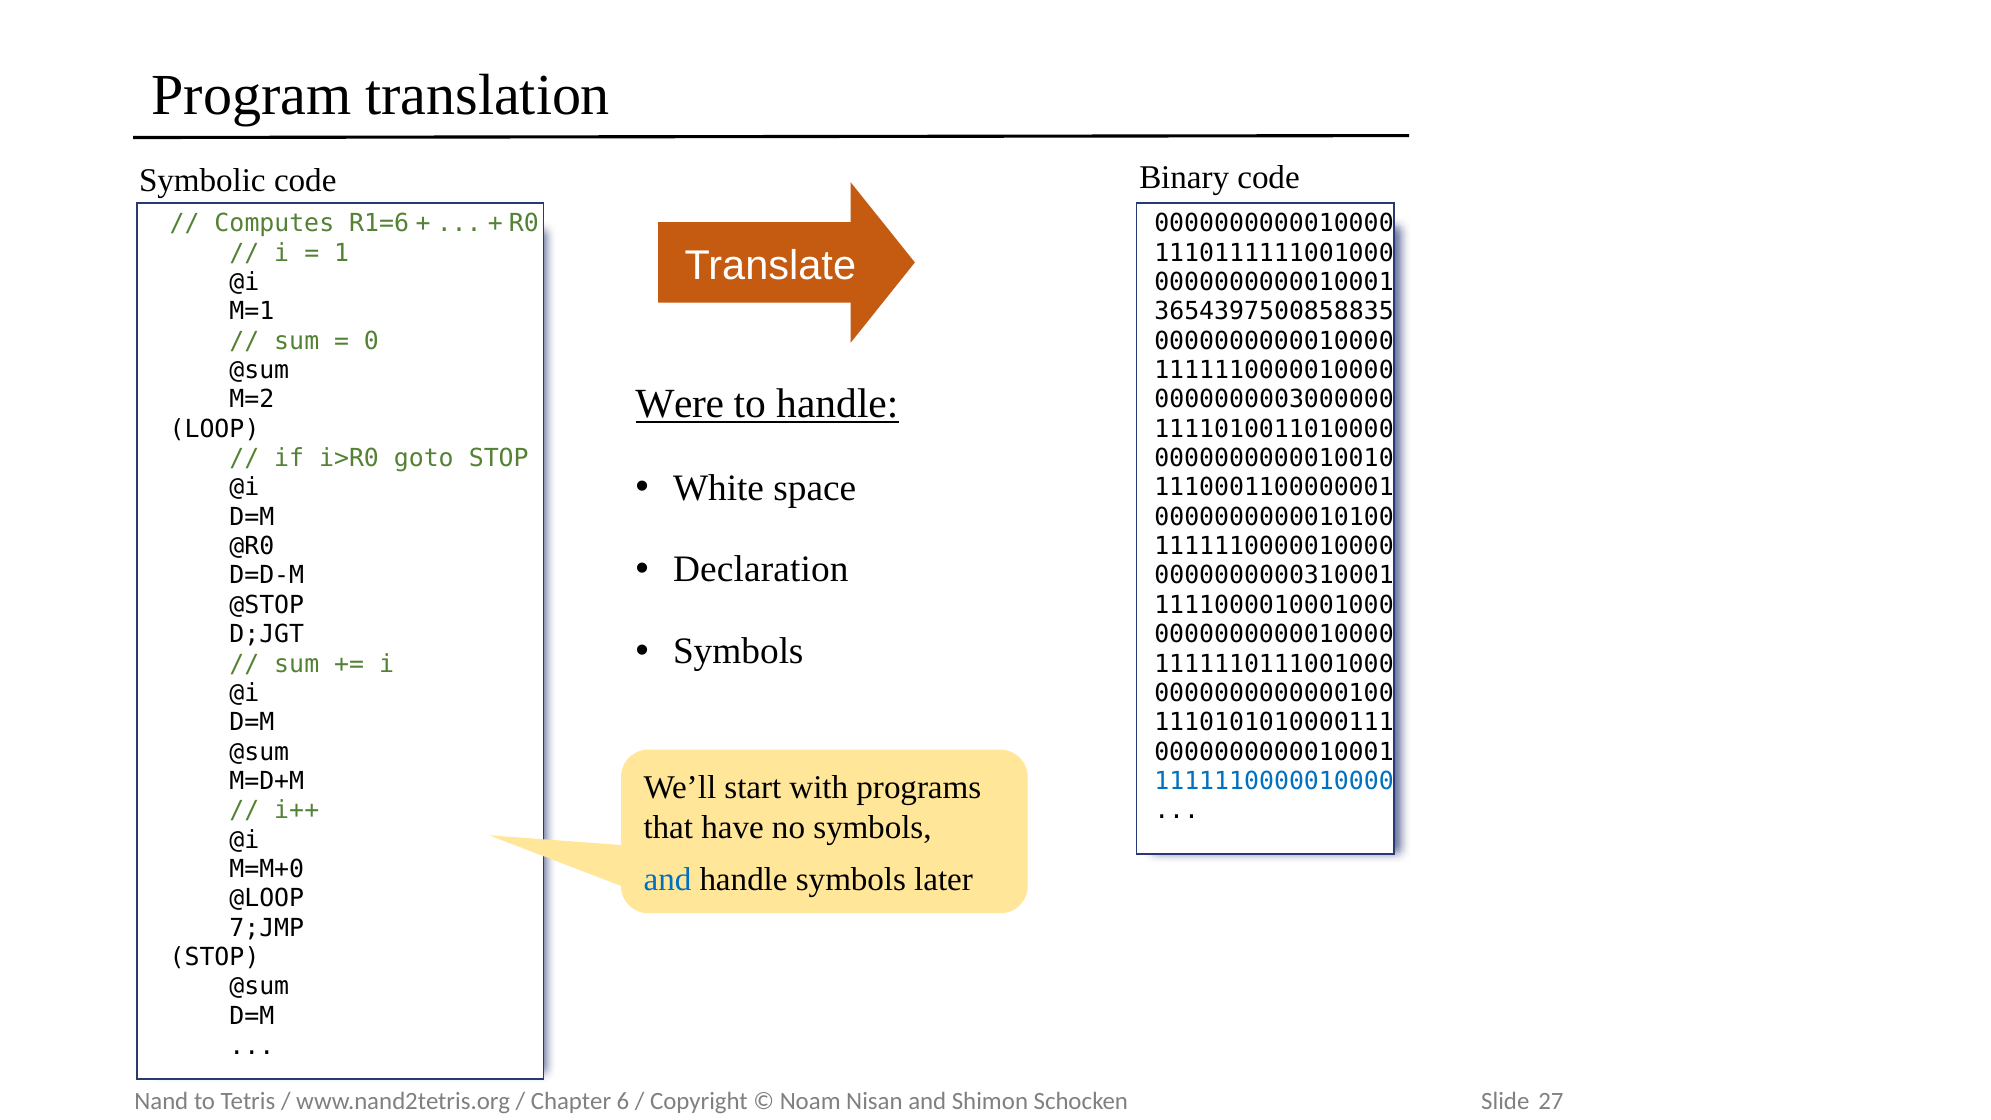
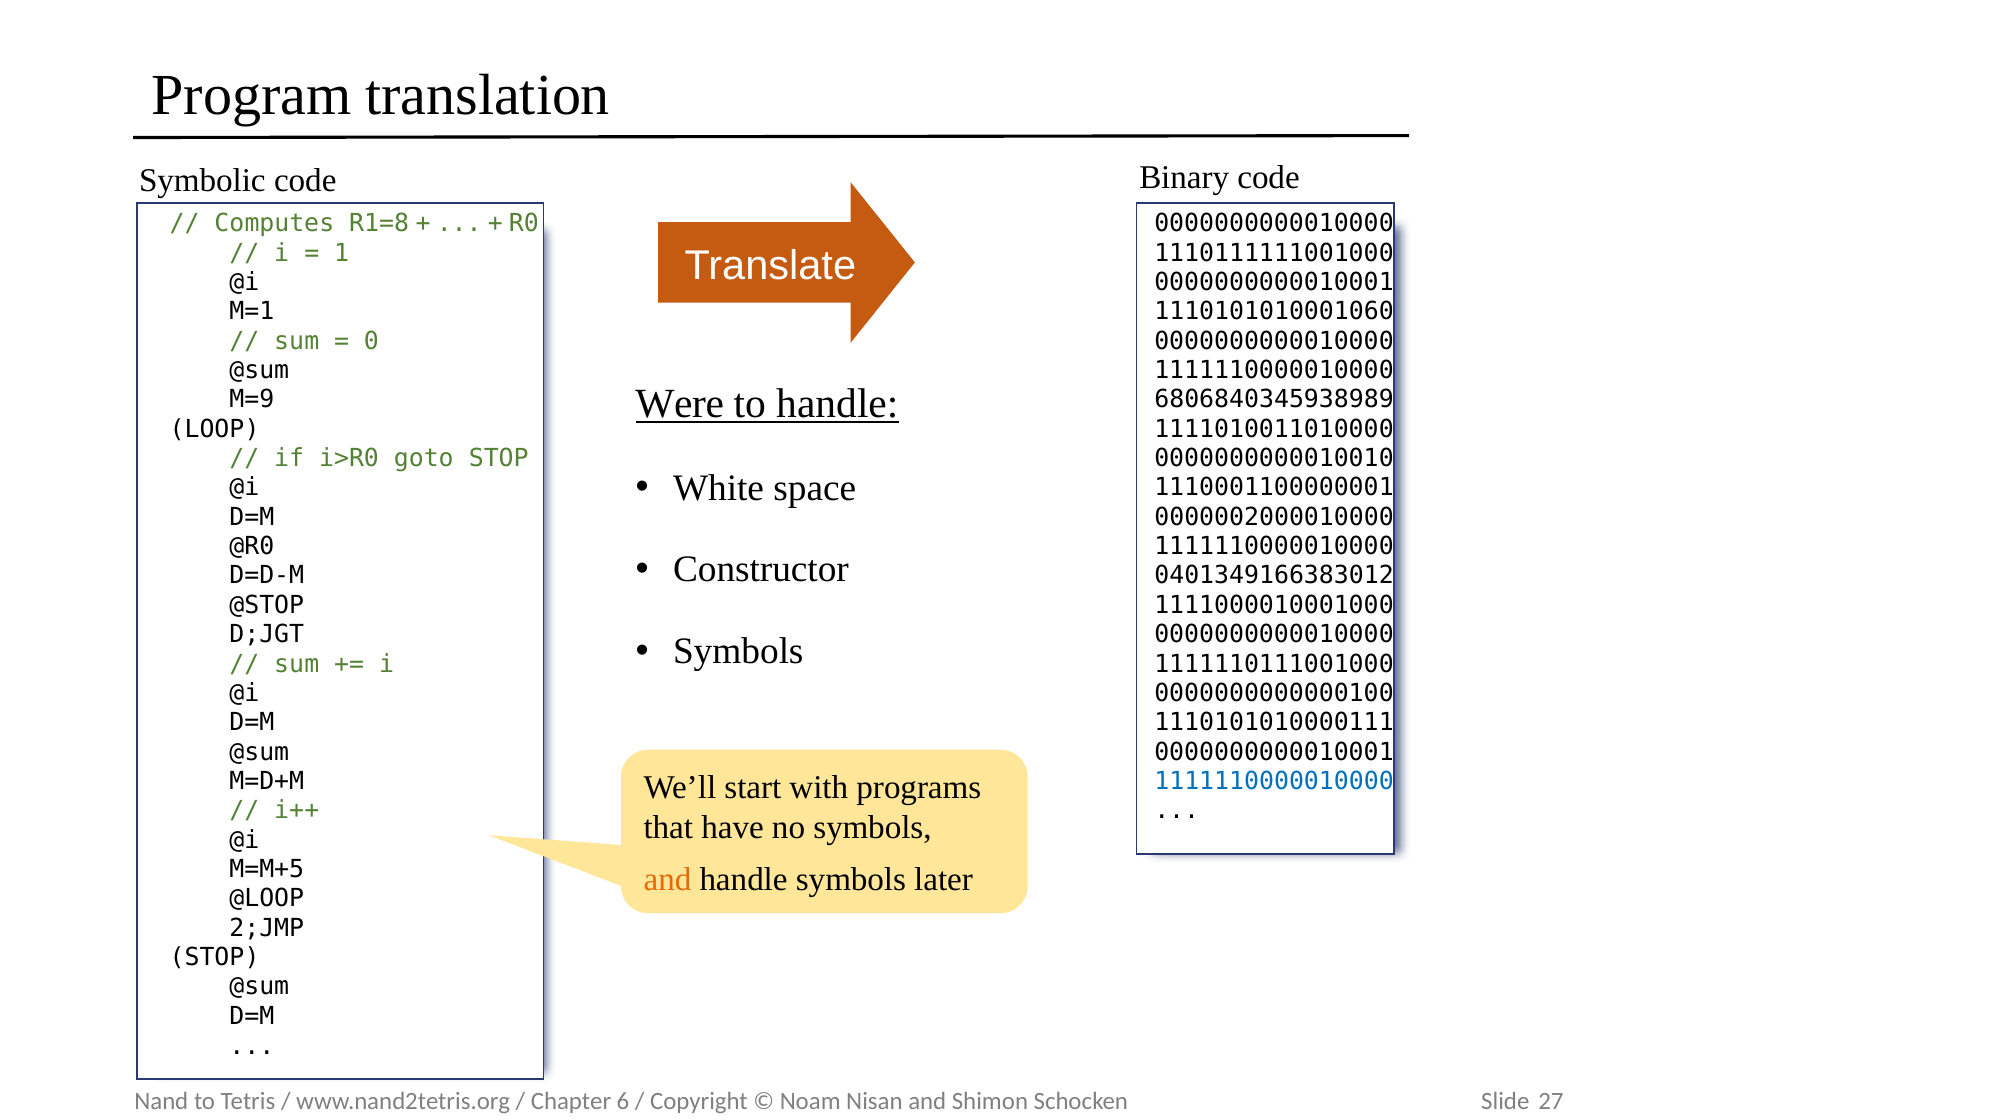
R1=6: R1=6 -> R1=8 (379, 224)
3654397500858835: 3654397500858835 -> 1110101010001060 (1274, 312)
M=2: M=2 -> M=9 (252, 400)
0000000003000000: 0000000003000000 -> 6806840345938989 (1274, 400)
0000000000010100: 0000000000010100 -> 0000002000010000 (1274, 517)
Declaration: Declaration -> Constructor (761, 570)
0000000000310001: 0000000000310001 -> 0401349166383012 (1274, 576)
M=M+0: M=M+0 -> M=M+5 (267, 869)
and colour: blue -> orange (668, 880)
7;JMP: 7;JMP -> 2;JMP (267, 928)
